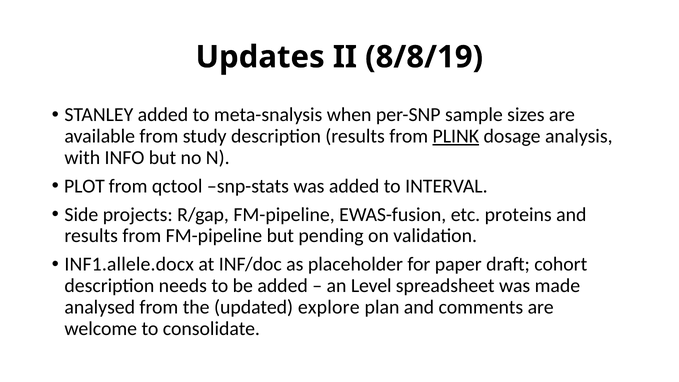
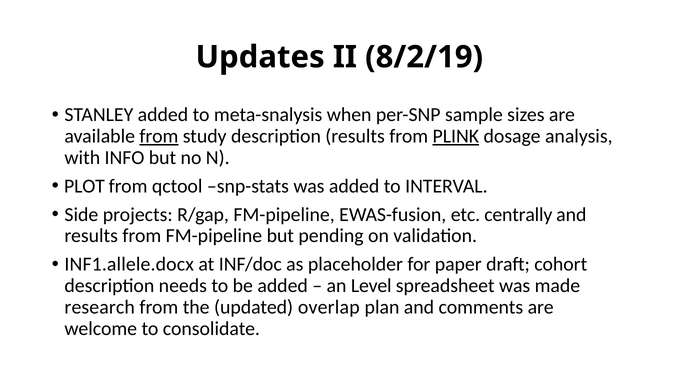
8/8/19: 8/8/19 -> 8/2/19 (424, 57)
from underline: none -> present (159, 136)
proteins: proteins -> centrally (518, 215)
analysed: analysed -> research (100, 307)
explore: explore -> overlap (329, 307)
